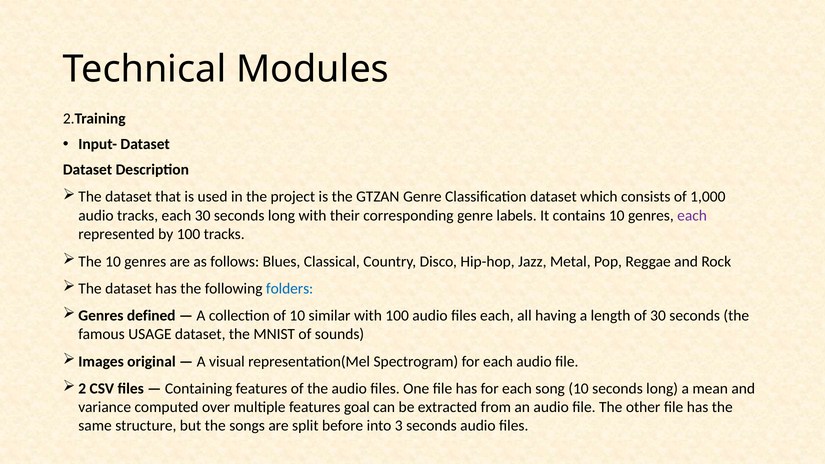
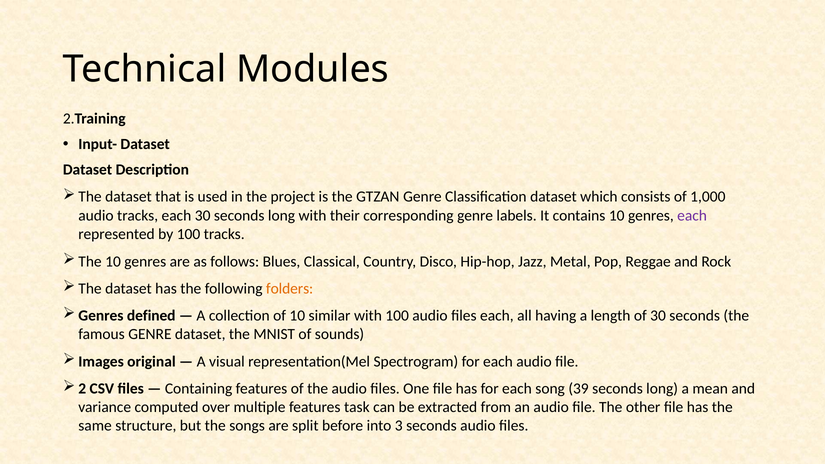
folders colour: blue -> orange (290, 289)
famous USAGE: USAGE -> GENRE (150, 334)
song 10: 10 -> 39 (579, 389)
goal: goal -> task (357, 407)
